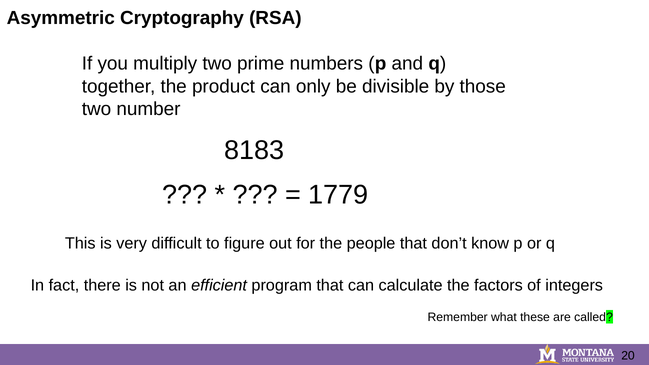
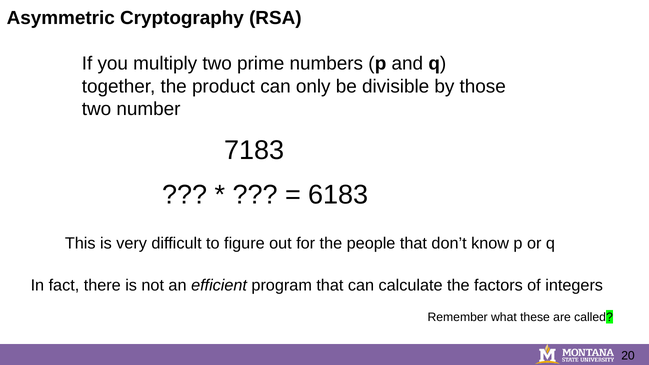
8183: 8183 -> 7183 (254, 150)
1779: 1779 -> 6183 (338, 195)
